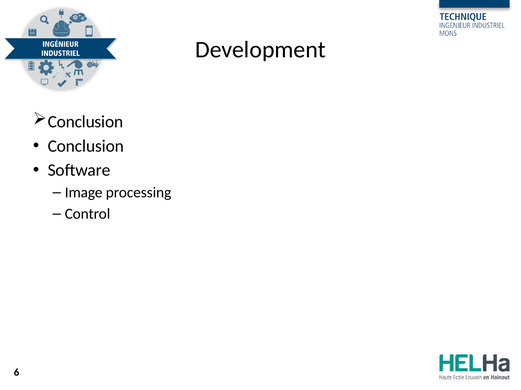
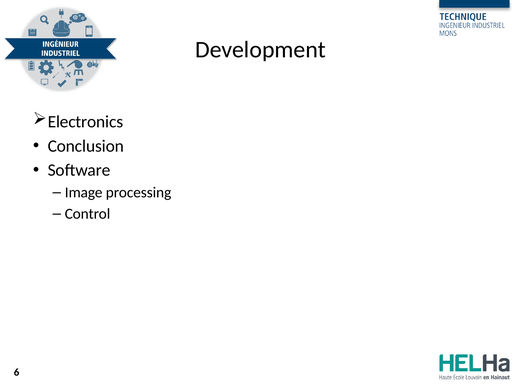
Conclusion: Conclusion -> Electronics (85, 122)
